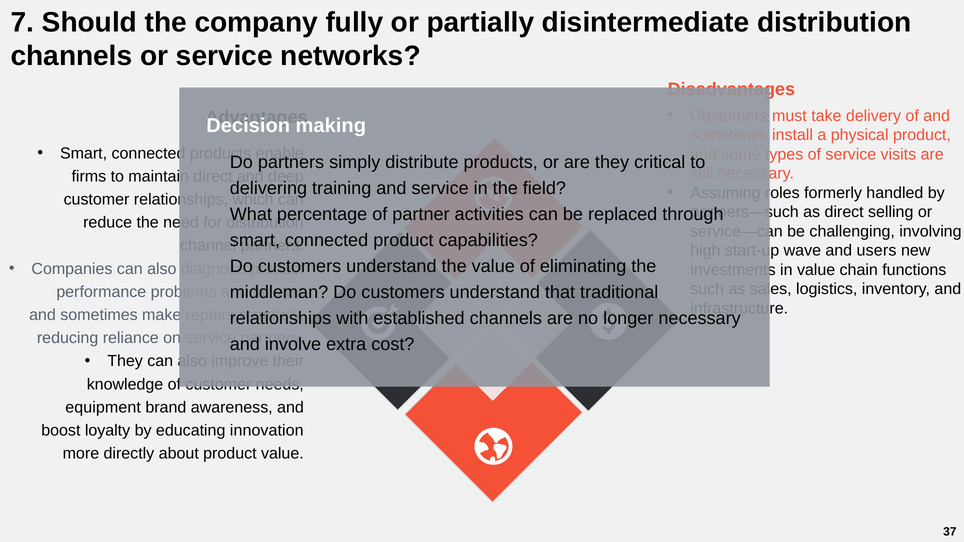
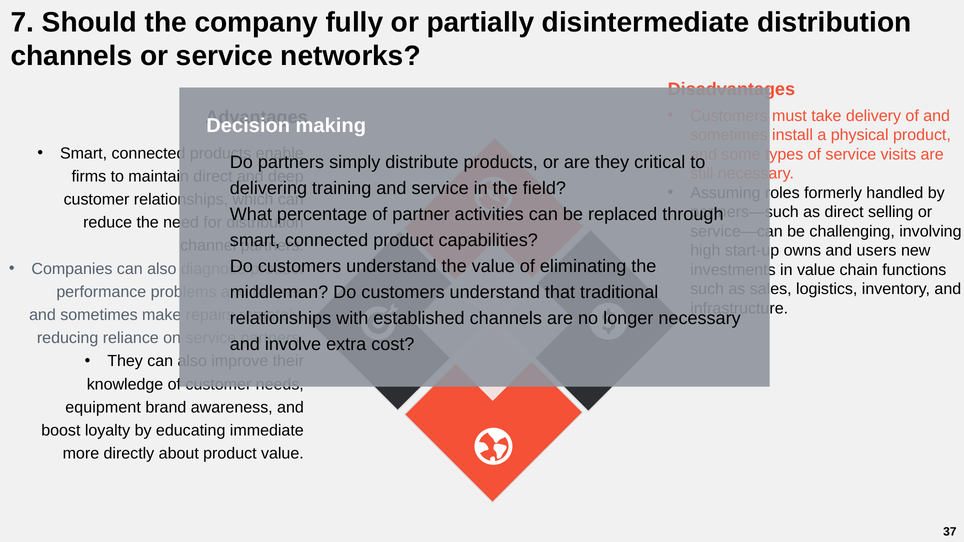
wave: wave -> owns (802, 251)
innovation: innovation -> immediate (267, 431)
